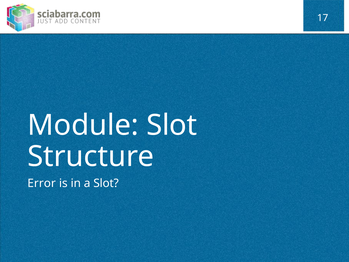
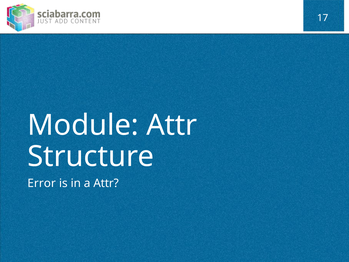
Module Slot: Slot -> Attr (172, 125)
a Slot: Slot -> Attr (106, 183)
